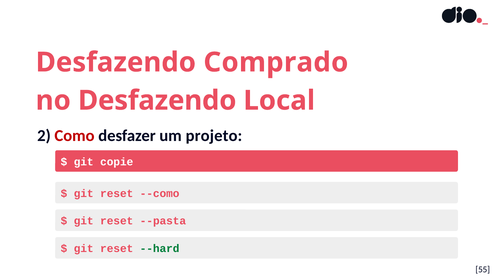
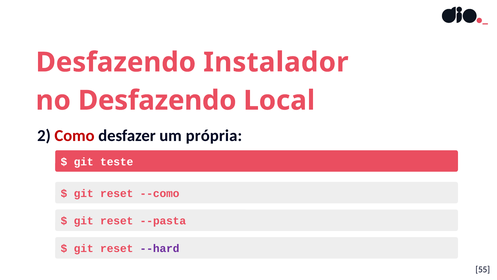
Comprado: Comprado -> Instalador (276, 62)
projeto: projeto -> própria (214, 135)
copie: copie -> teste (117, 162)
--hard colour: green -> purple (160, 248)
